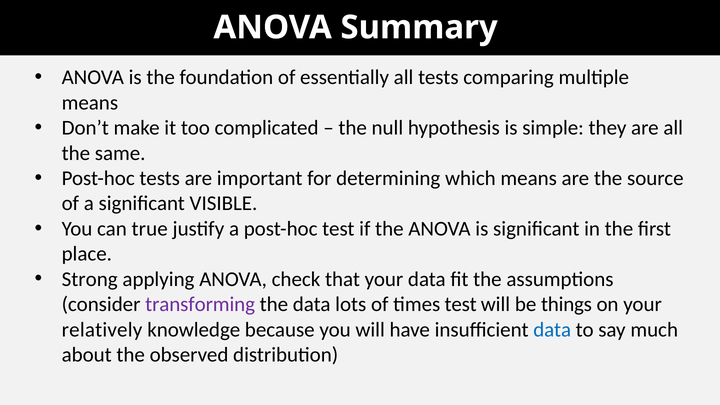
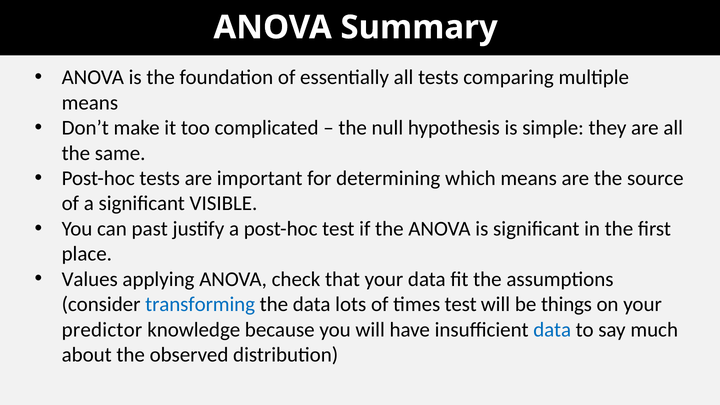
true: true -> past (150, 229)
Strong: Strong -> Values (90, 279)
transforming colour: purple -> blue (200, 304)
relatively: relatively -> predictor (102, 330)
